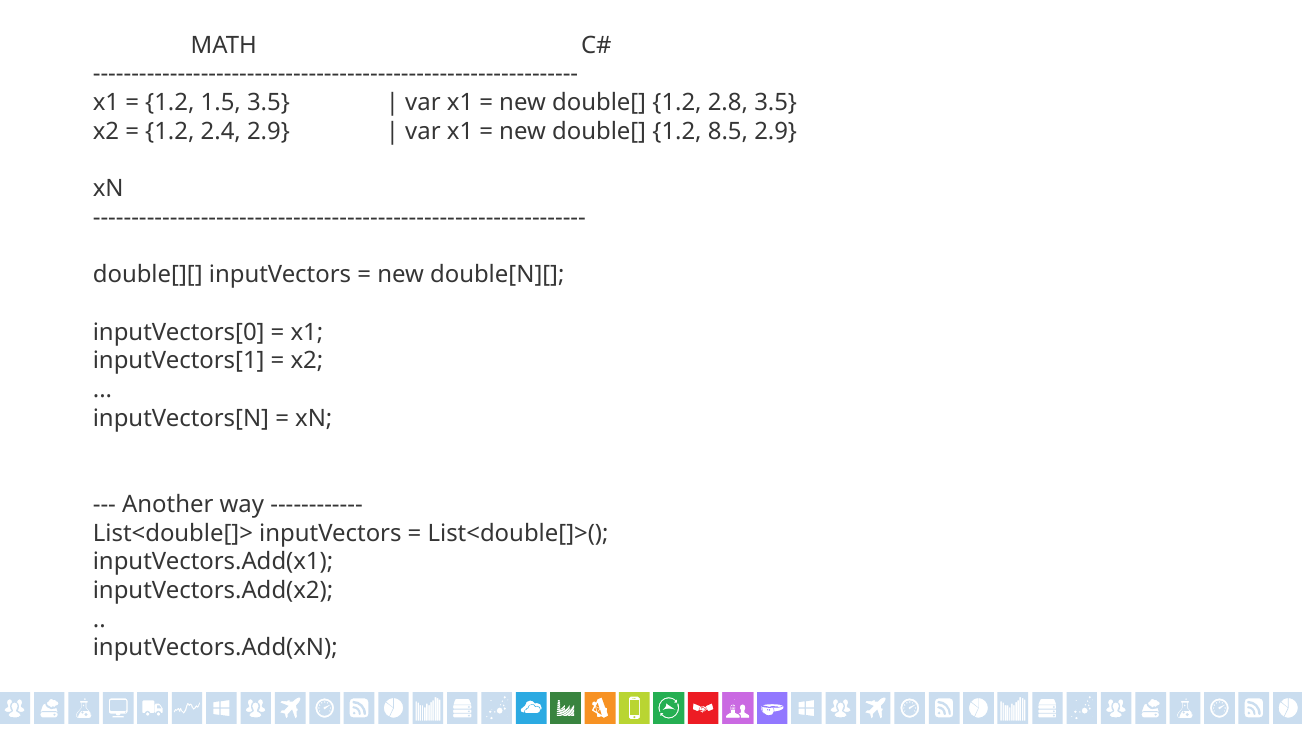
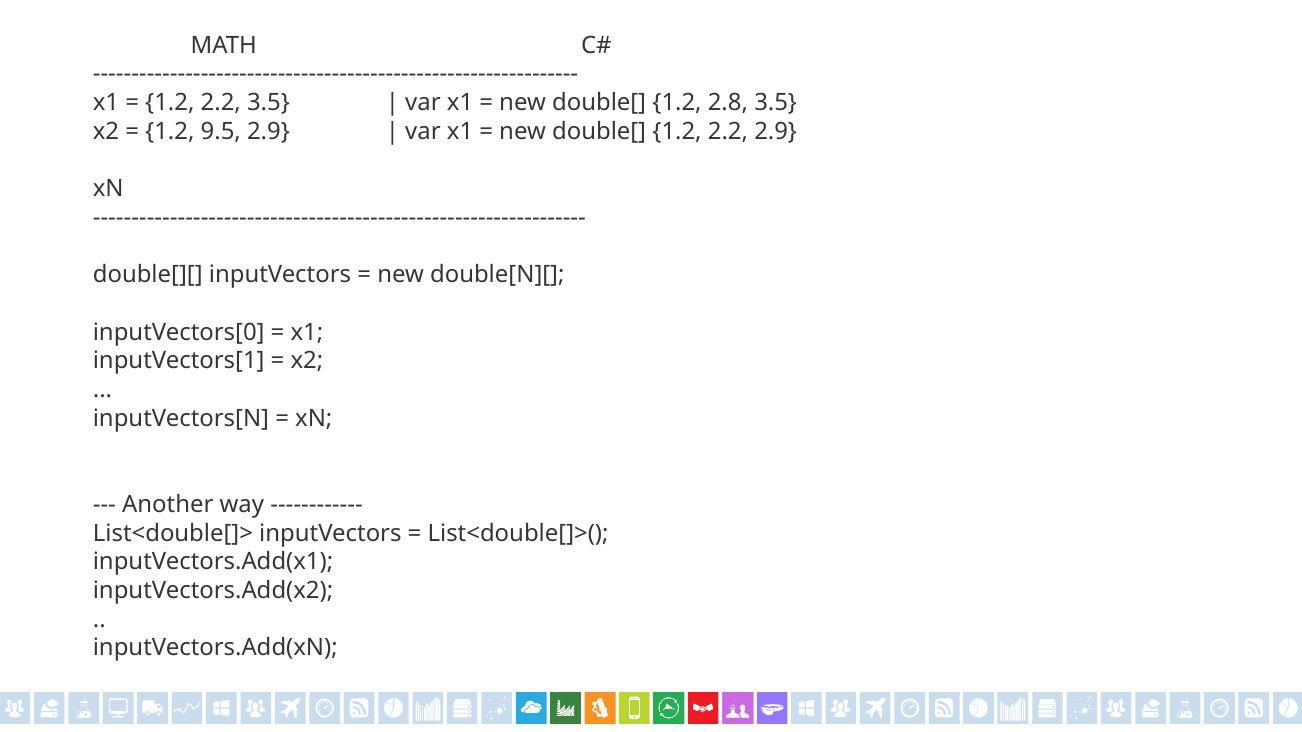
1.5: 1.5 -> 2.2 (221, 103)
2.4: 2.4 -> 9.5 (221, 131)
double[ 1.2 8.5: 8.5 -> 2.2 (728, 131)
